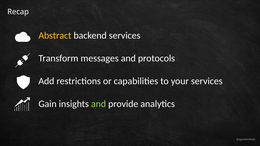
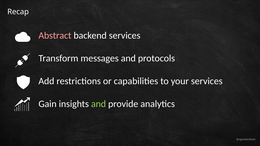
Abstract colour: yellow -> pink (55, 35)
